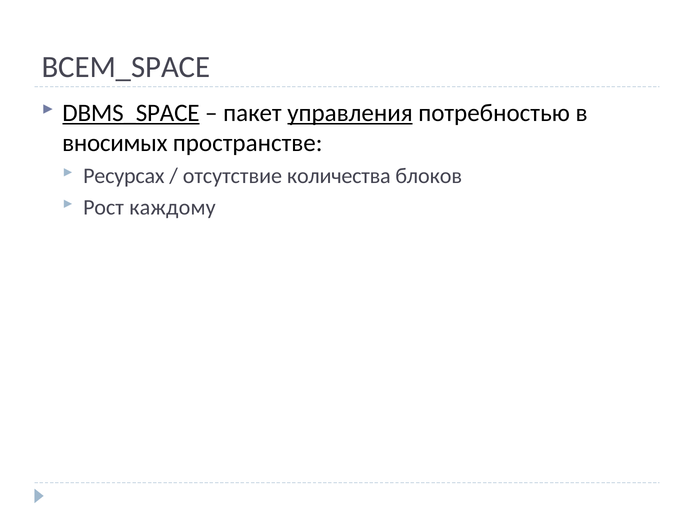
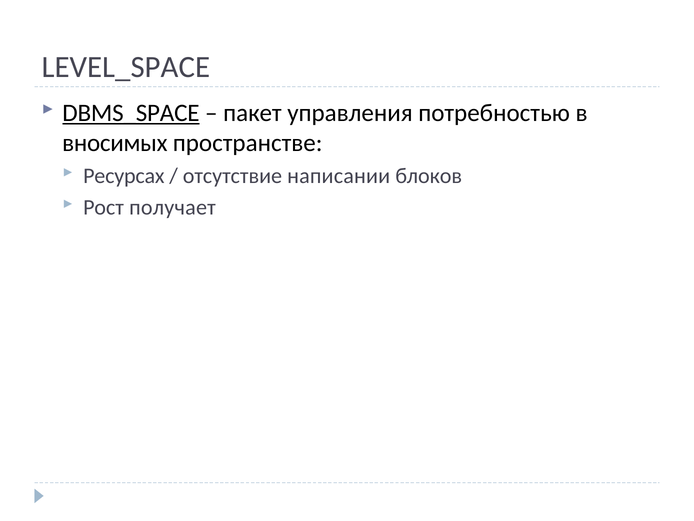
ВСЕМ_SPACE: ВСЕМ_SPACE -> LEVEL_SPACE (126, 67)
управления underline: present -> none (350, 113)
количества: количества -> написании (339, 176)
каждому: каждому -> получает (172, 207)
